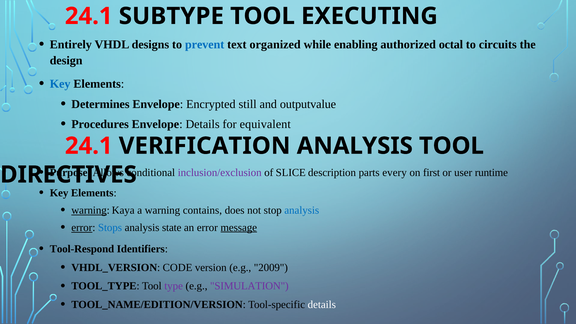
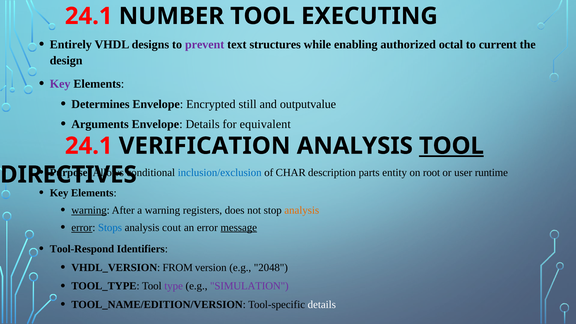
SUBTYPE: SUBTYPE -> NUMBER (171, 16)
prevent colour: blue -> purple (205, 45)
organized: organized -> structures (275, 45)
circuits: circuits -> current (498, 45)
Key colour: blue -> purple (60, 84)
Procedures: Procedures -> Arguments (100, 124)
TOOL underline: none -> present (451, 146)
inclusion/exclusion colour: purple -> blue (220, 173)
SLICE: SLICE -> CHAR (291, 173)
every: every -> entity (395, 173)
first: first -> root (432, 173)
Kaya: Kaya -> After (123, 210)
contains: contains -> registers (202, 210)
analysis colour: blue -> orange (302, 210)
state: state -> cout (172, 227)
CODE: CODE -> FROM (178, 268)
2009: 2009 -> 2048 (271, 268)
